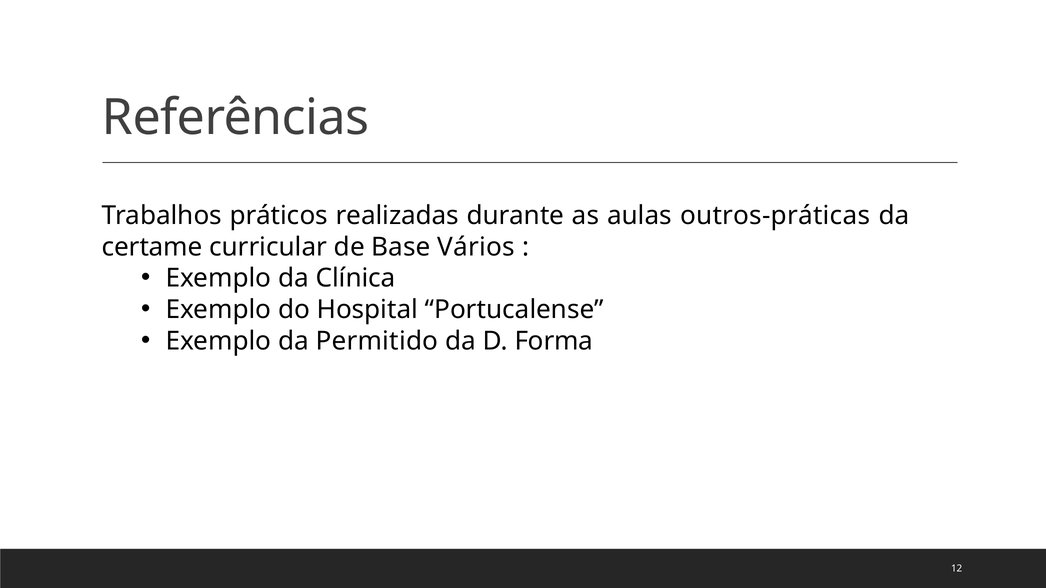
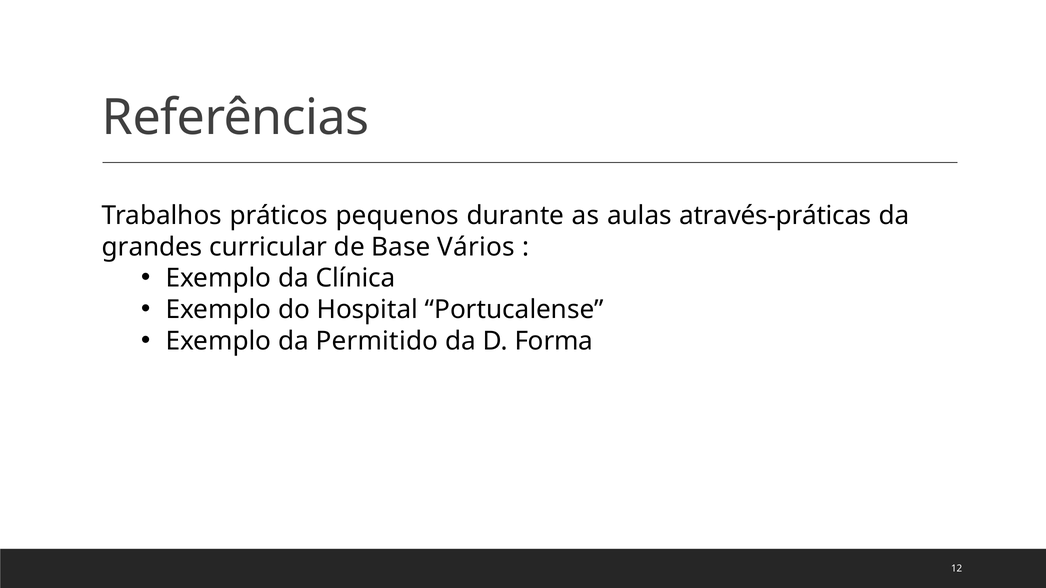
realizadas: realizadas -> pequenos (397, 216)
outros-práticas: outros-práticas -> através-práticas (775, 216)
certame: certame -> grandes (152, 247)
